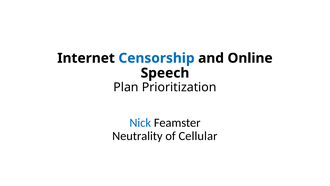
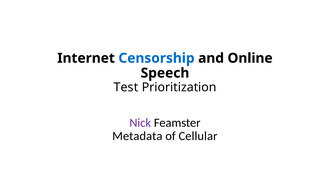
Plan: Plan -> Test (126, 87)
Nick colour: blue -> purple (140, 123)
Neutrality: Neutrality -> Metadata (137, 136)
